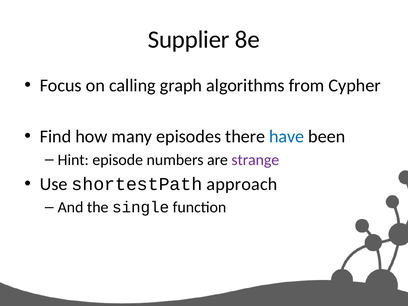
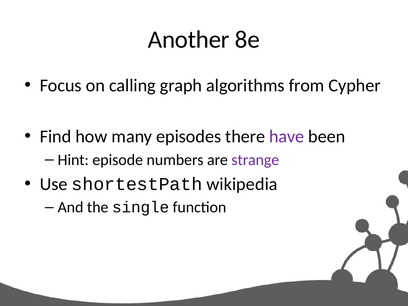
Supplier: Supplier -> Another (189, 39)
have colour: blue -> purple (287, 136)
approach: approach -> wikipedia (242, 184)
